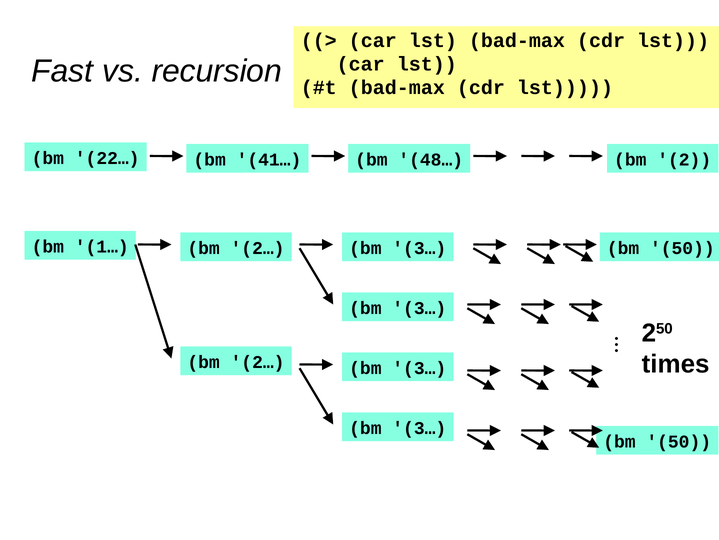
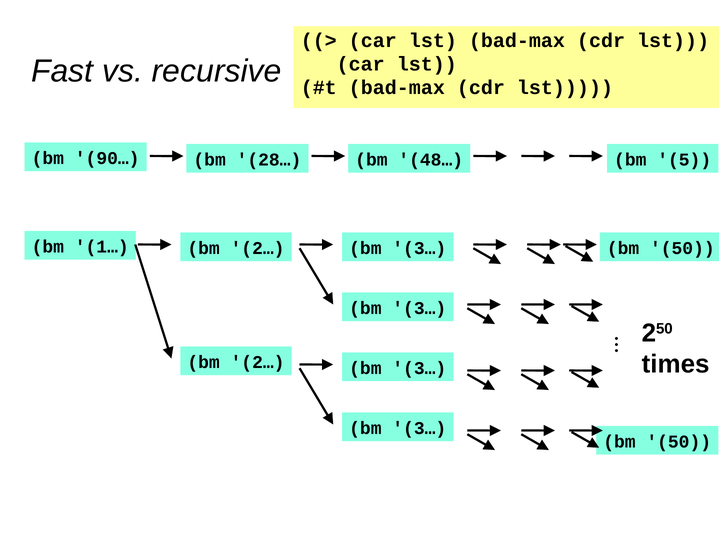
recursion: recursion -> recursive (217, 71)
22…: 22… -> 90… (107, 158)
41…: 41… -> 28… (269, 159)
2: 2 -> 5 (684, 159)
